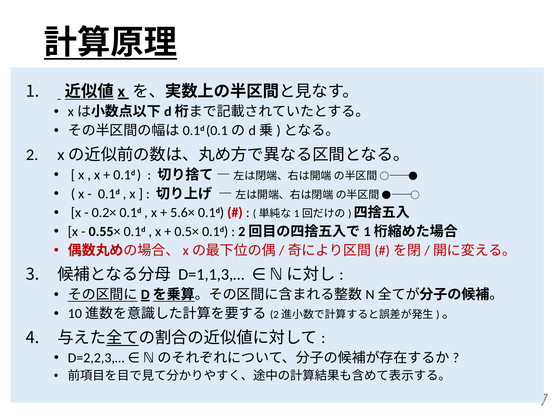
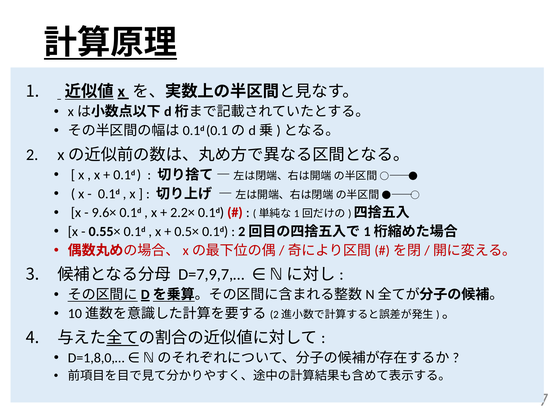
0.2×: 0.2× -> 9.6× (104, 213)
5.6×: 5.6× -> 2.2× (183, 213)
D=1,1,3,…: D=1,1,3,… -> D=7,9,7,… (211, 275)
D=2,2,3,…: D=2,2,3,… -> D=1,8,0,… (96, 358)
